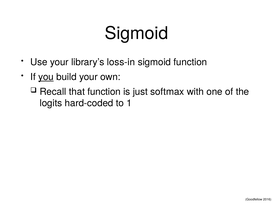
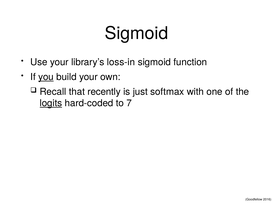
that function: function -> recently (104, 92)
logits underline: none -> present (51, 103)
1: 1 -> 7 (129, 103)
